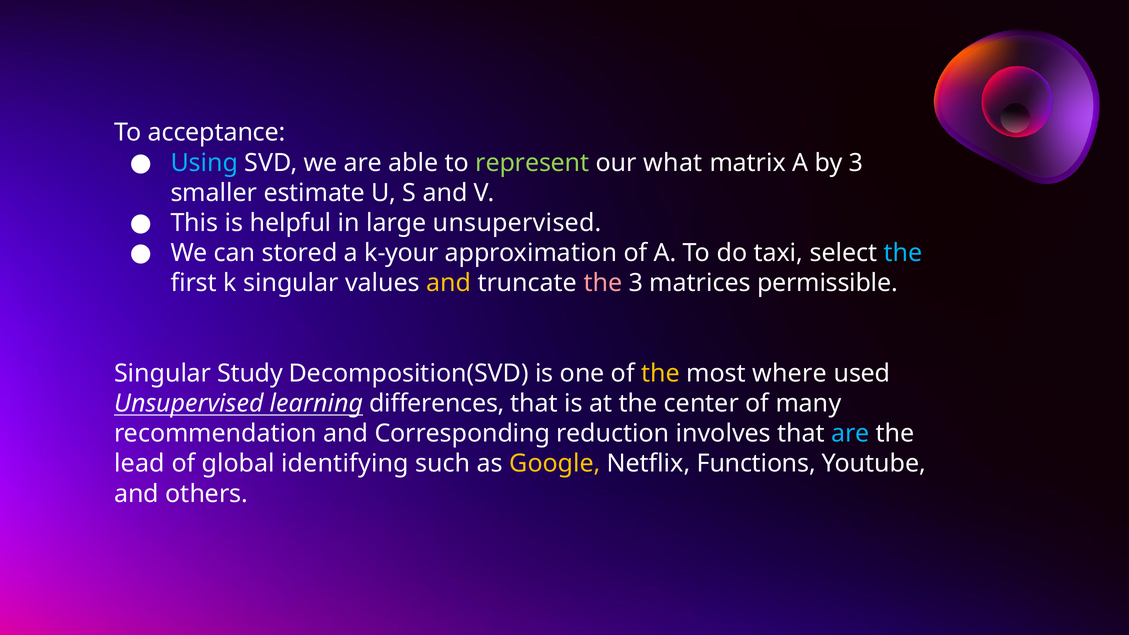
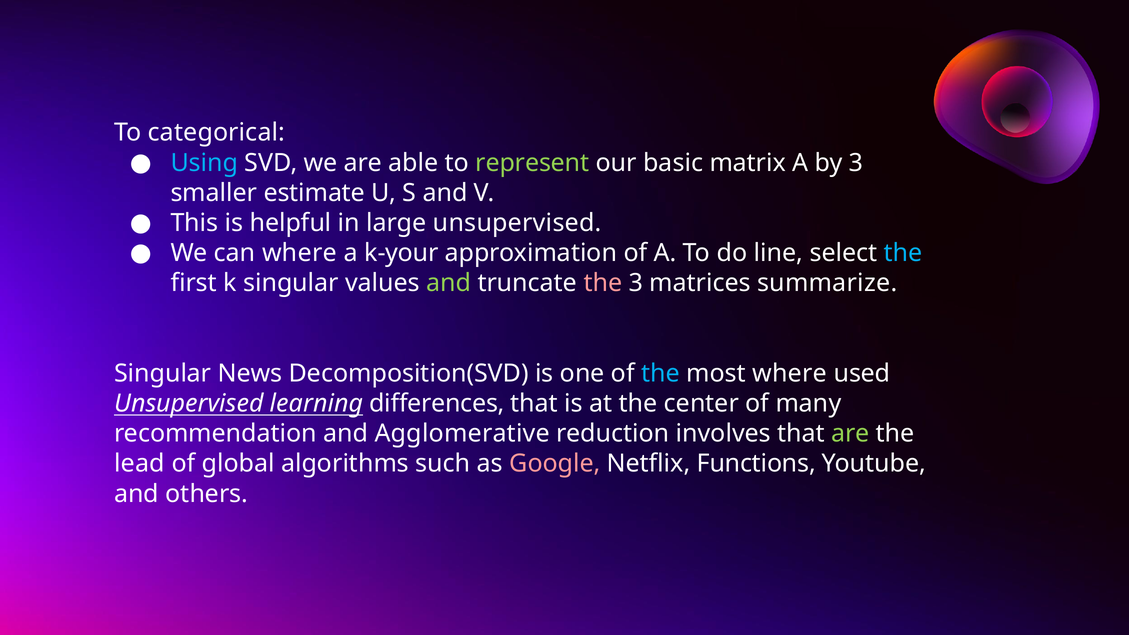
acceptance: acceptance -> categorical (216, 133)
what: what -> basic (673, 163)
can stored: stored -> where (299, 253)
taxi: taxi -> line (778, 253)
and colour: yellow -> light green (449, 283)
permissible: permissible -> summarize (827, 283)
Study: Study -> News (250, 373)
the colour: yellow -> light blue (661, 373)
Corresponding: Corresponding -> Agglomerative (462, 434)
are colour: light blue -> light green (850, 434)
identifying: identifying -> algorithms (345, 464)
Google colour: yellow -> pink (555, 464)
